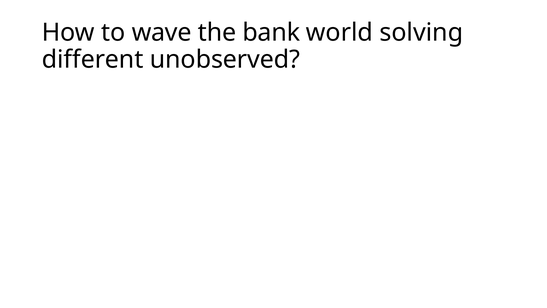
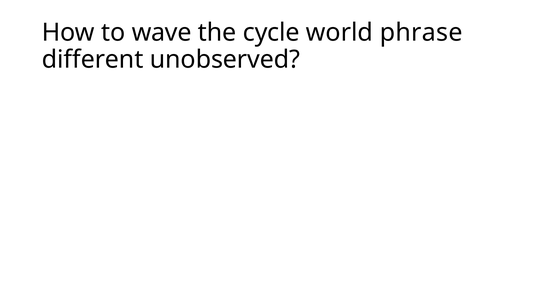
bank: bank -> cycle (271, 32)
solving: solving -> phrase (421, 32)
